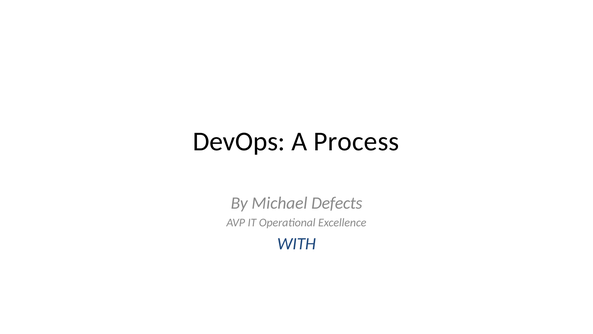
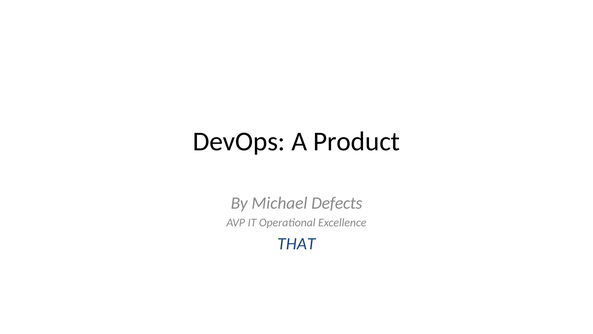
Process: Process -> Product (357, 141)
WITH: WITH -> THAT (296, 243)
